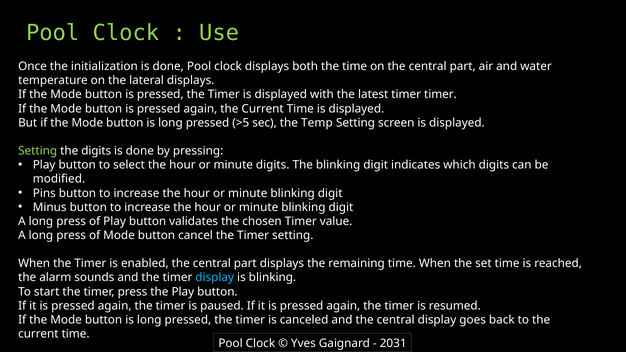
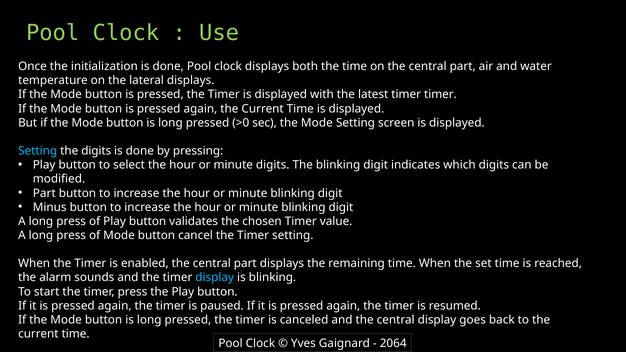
>5: >5 -> >0 (241, 123)
sec the Temp: Temp -> Mode (317, 123)
Setting colour: light green -> light blue (38, 151)
Pins: Pins -> Part (44, 193)
2031: 2031 -> 2064 (393, 343)
